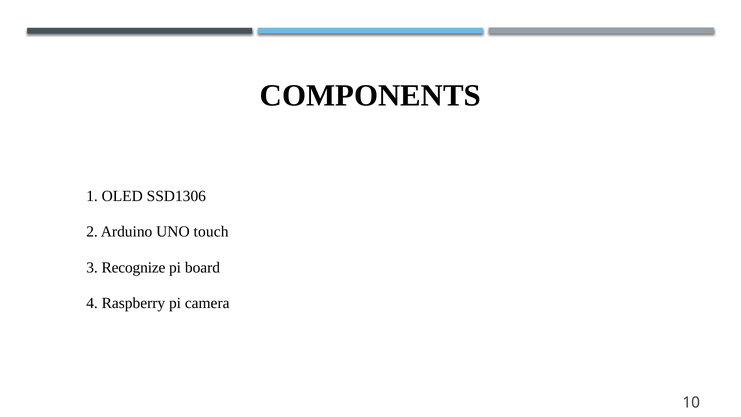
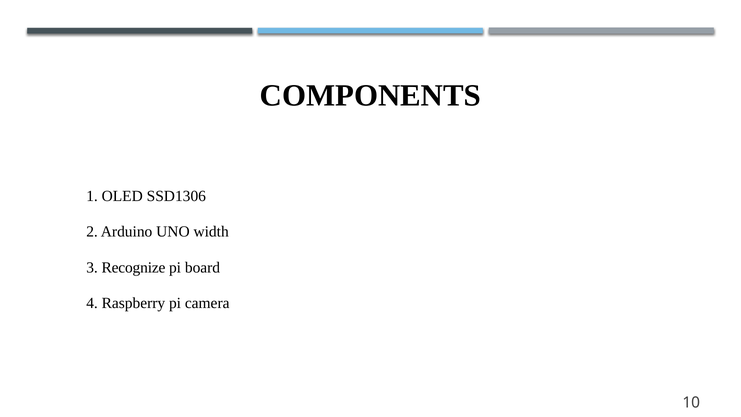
touch: touch -> width (211, 232)
